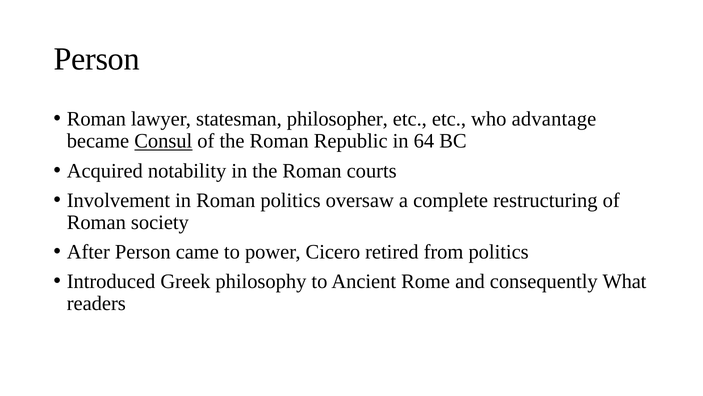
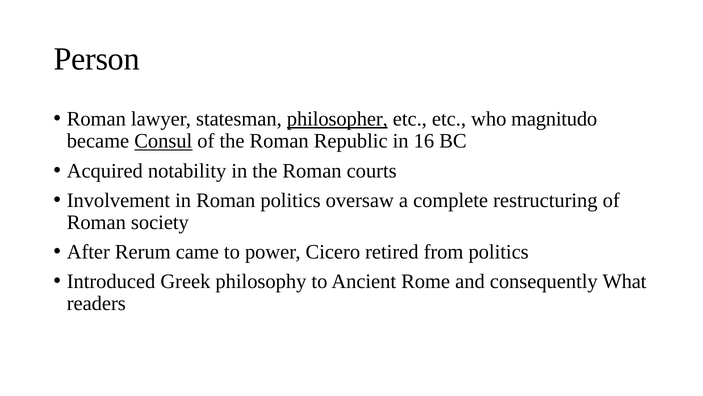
philosopher underline: none -> present (337, 119)
advantage: advantage -> magnitudo (554, 119)
64: 64 -> 16 (424, 141)
After Person: Person -> Rerum (143, 252)
